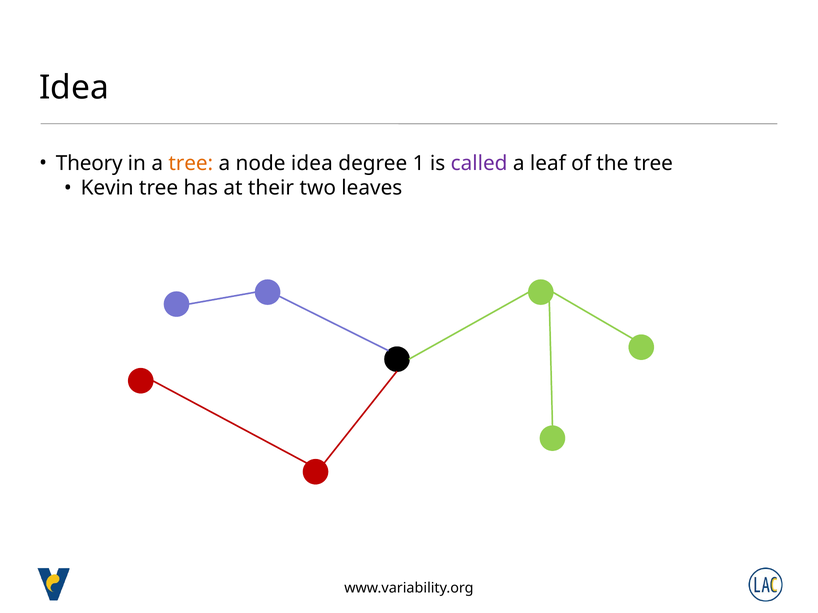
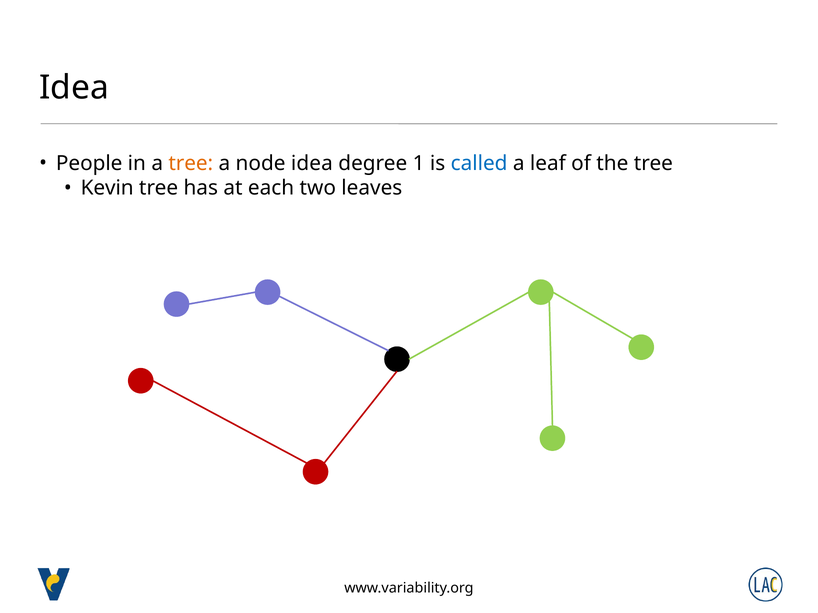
Theory: Theory -> People (89, 163)
called colour: purple -> blue (479, 163)
their: their -> each (271, 188)
